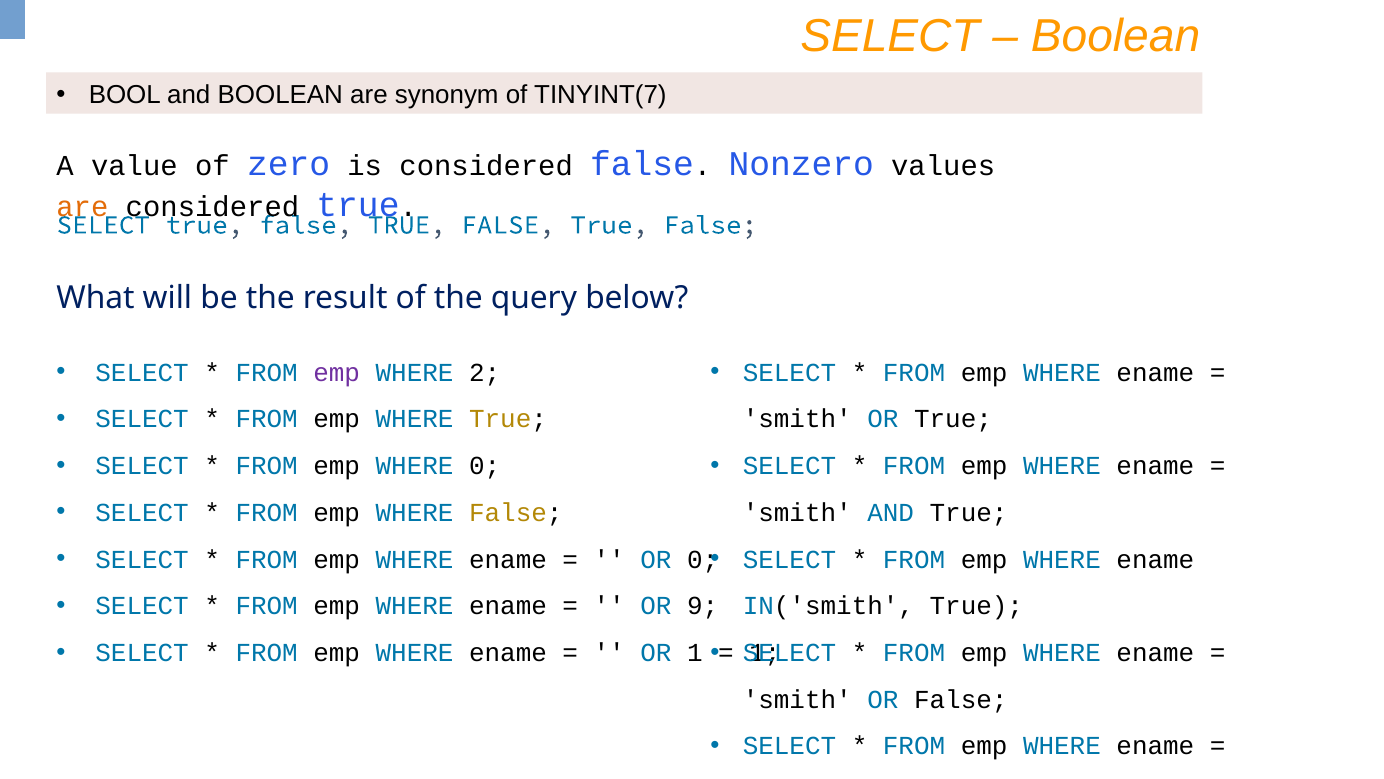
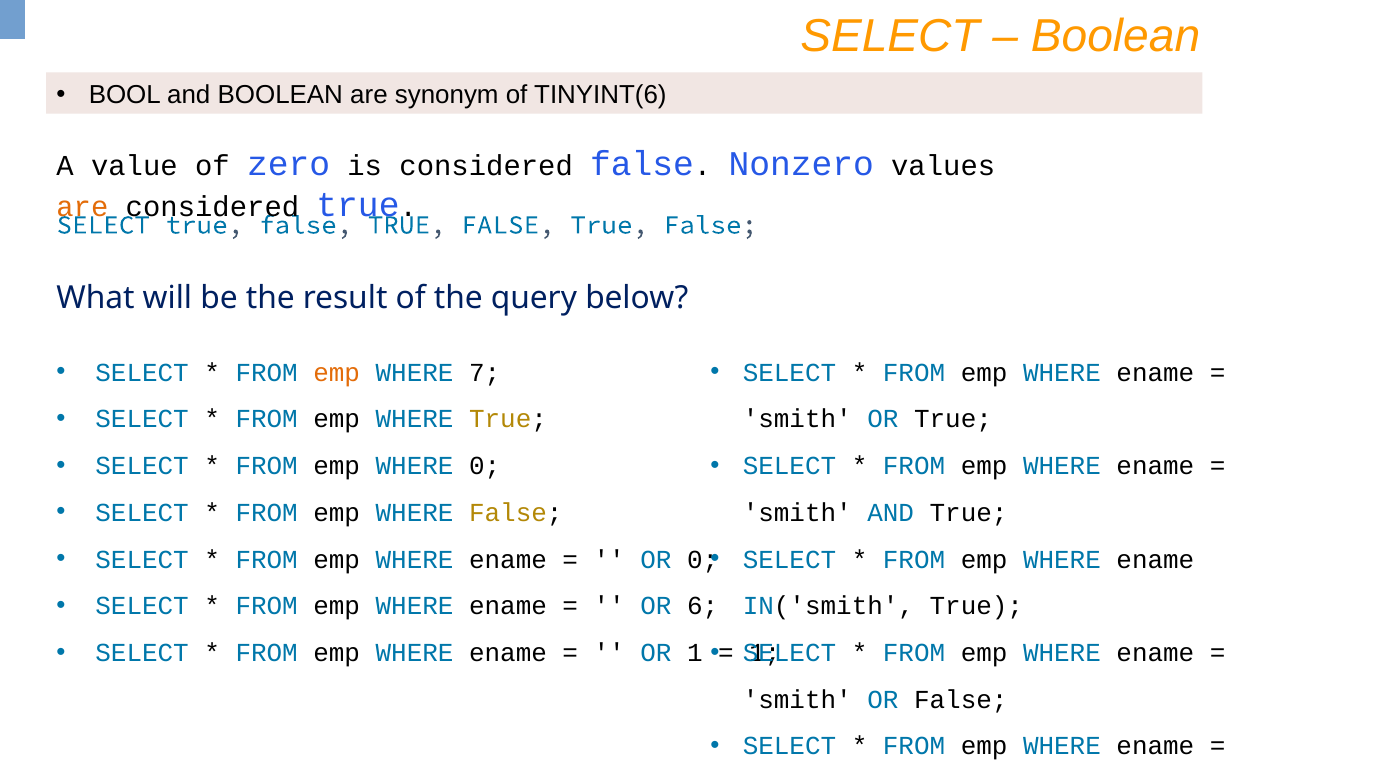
TINYINT(7: TINYINT(7 -> TINYINT(6 (600, 95)
emp colour: purple -> orange (337, 372)
2: 2 -> 7 (485, 372)
9: 9 -> 6 (703, 606)
